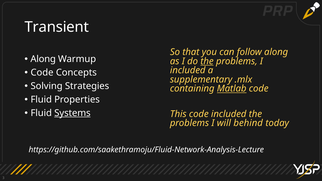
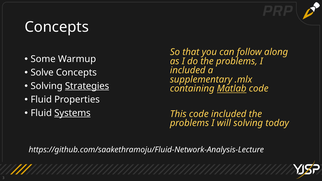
Transient: Transient -> Concepts (57, 27)
Along: Along -> Some (43, 59)
the underline: present -> none (207, 61)
Code: Code -> Solve (42, 73)
Strategies underline: none -> present (87, 86)
will behind: behind -> solving (248, 123)
